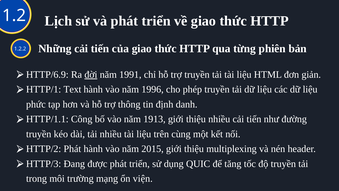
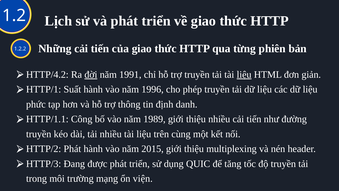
HTTP/6.9: HTTP/6.9 -> HTTP/4.2 (47, 74)
liệu underline: none -> present (244, 74)
Text: Text -> Suất (72, 89)
1913: 1913 -> 1989 (154, 119)
